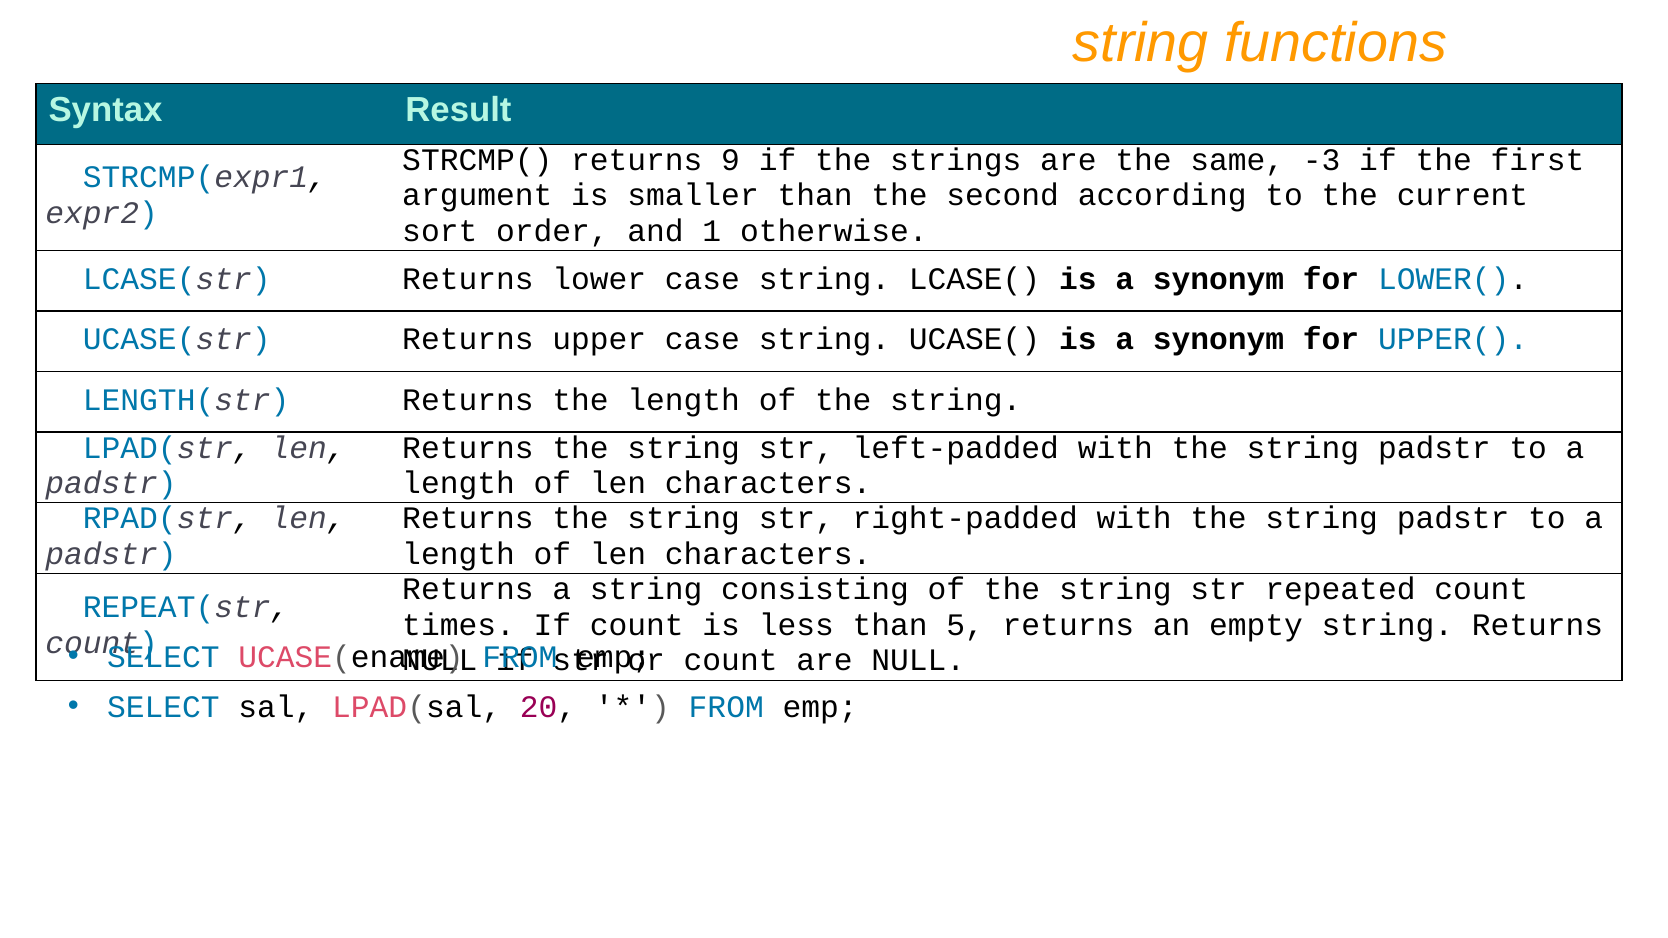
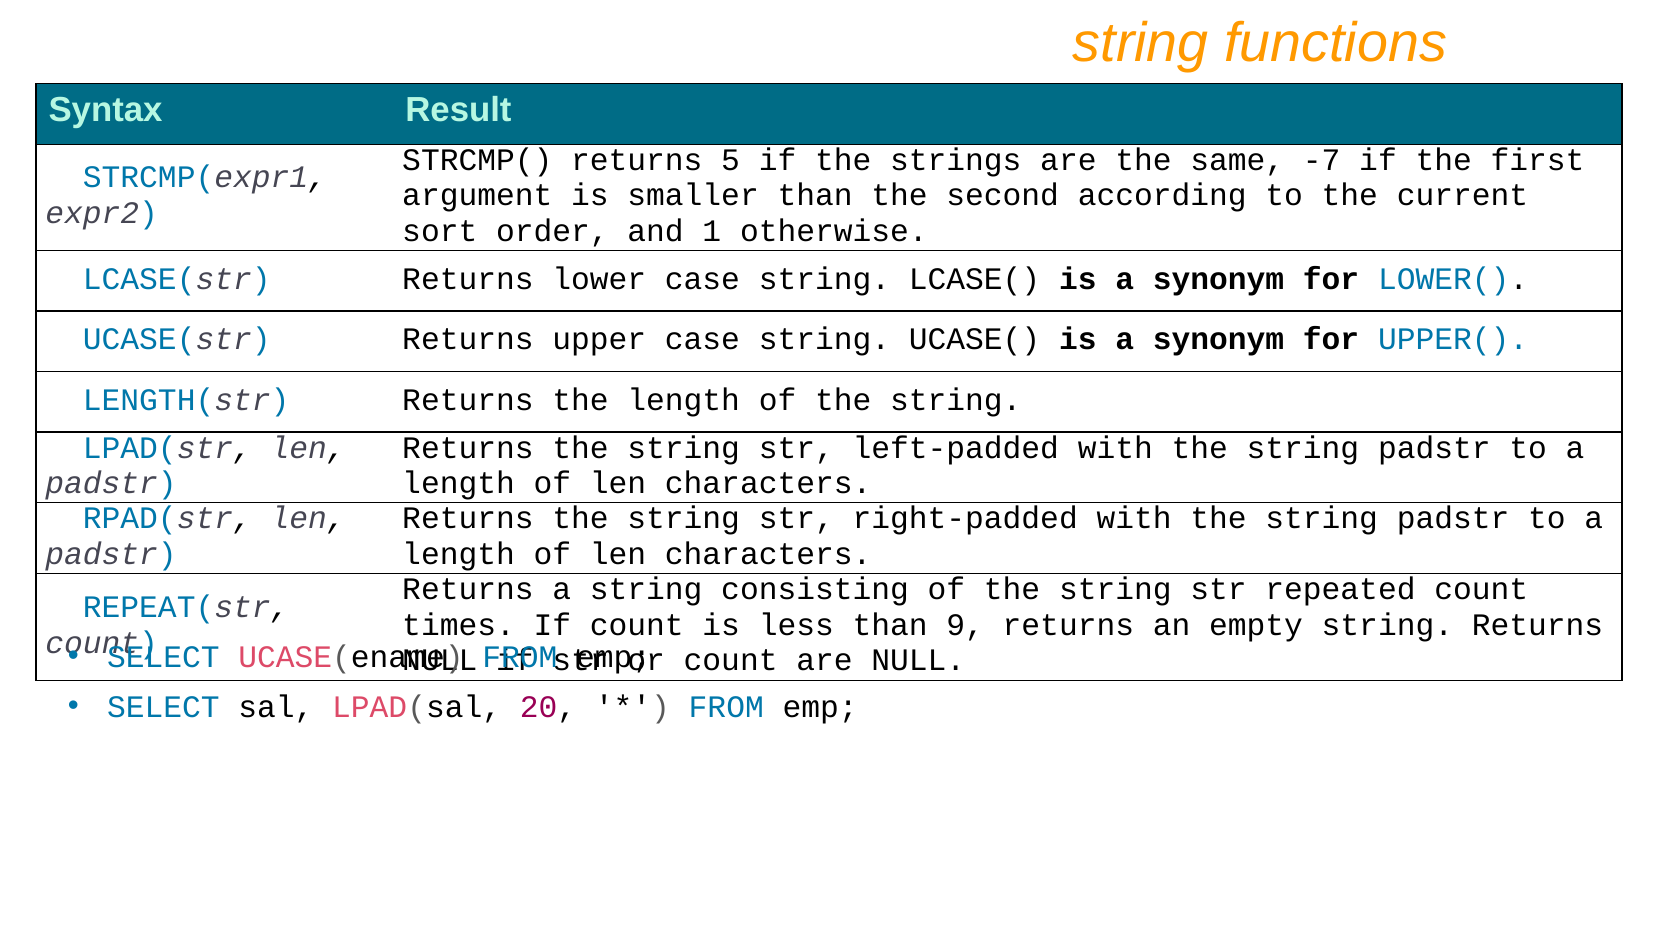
9: 9 -> 5 (731, 160)
-3: -3 -> -7 (1322, 160)
5: 5 -> 9 (965, 625)
